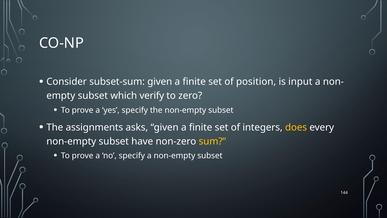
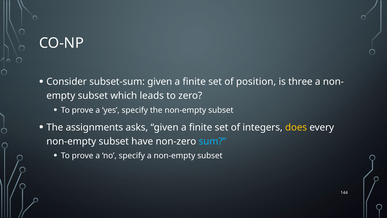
input: input -> three (300, 82)
verify: verify -> leads (152, 96)
sum colour: yellow -> light blue (212, 141)
